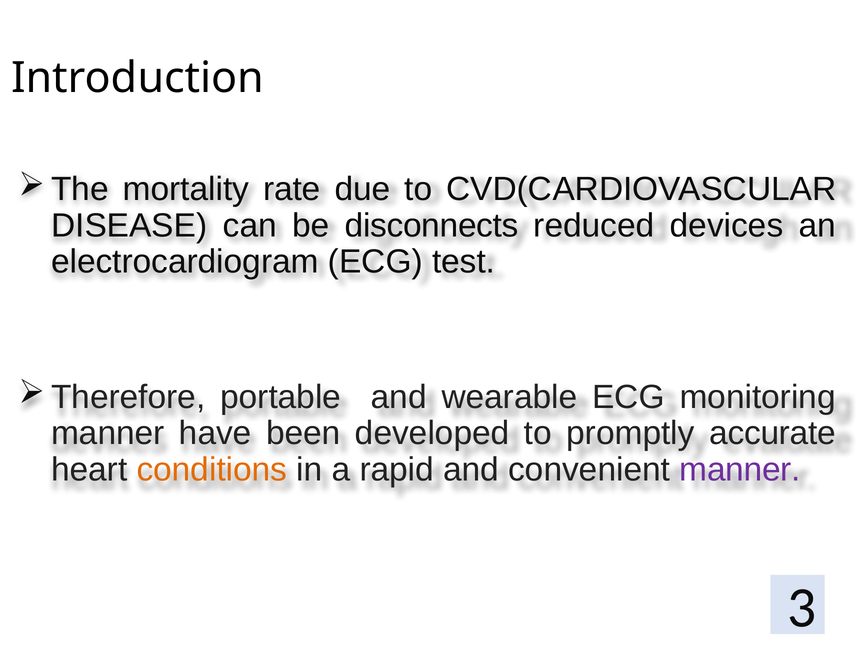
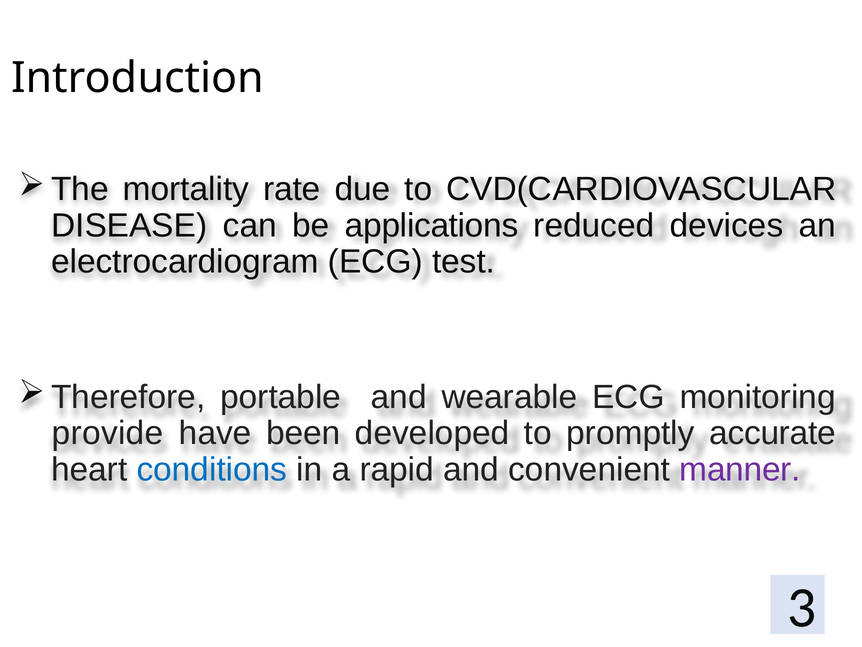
disconnects: disconnects -> applications (432, 225)
manner: manner -> provide (108, 433)
conditions colour: orange -> blue (212, 469)
